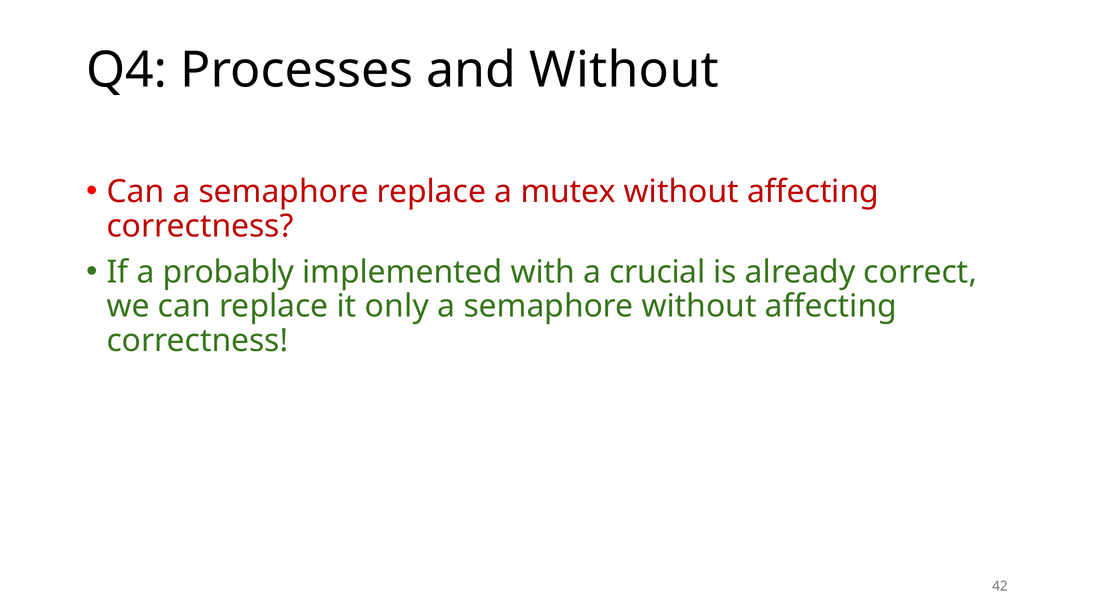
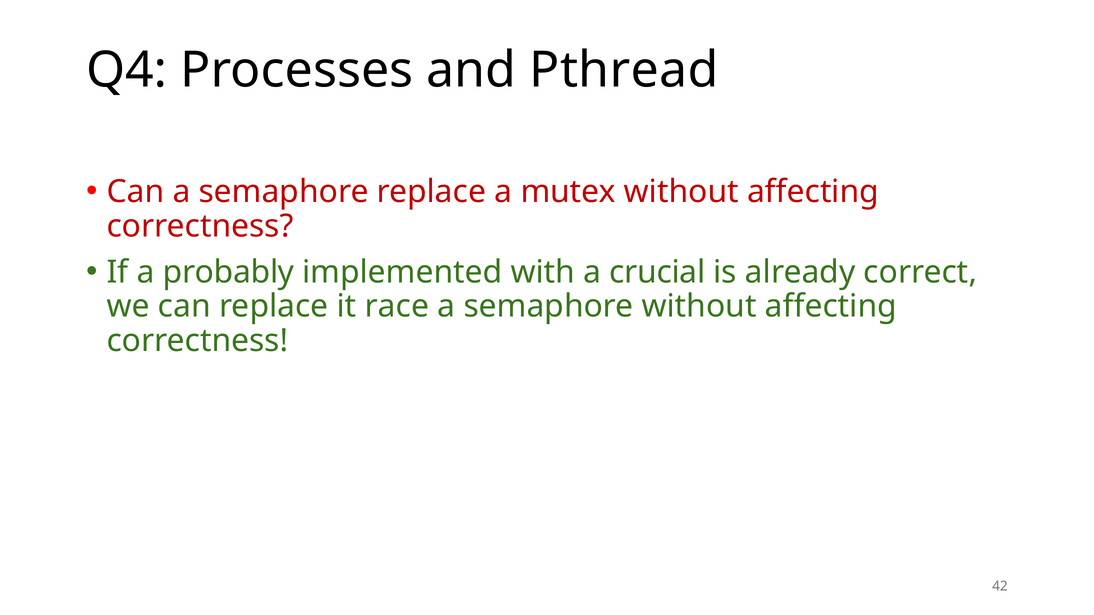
and Without: Without -> Pthread (624, 70)
only: only -> race (397, 307)
